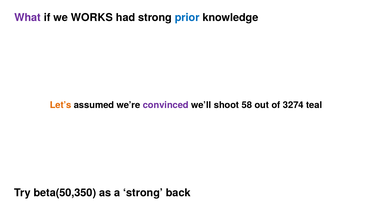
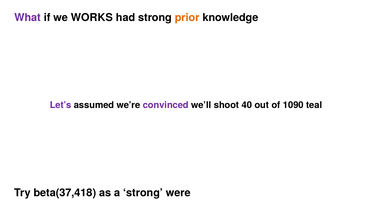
prior colour: blue -> orange (187, 18)
Let’s colour: orange -> purple (61, 105)
58: 58 -> 40 (247, 105)
3274: 3274 -> 1090 (293, 105)
beta(50,350: beta(50,350 -> beta(37,418 (65, 193)
back: back -> were (178, 193)
